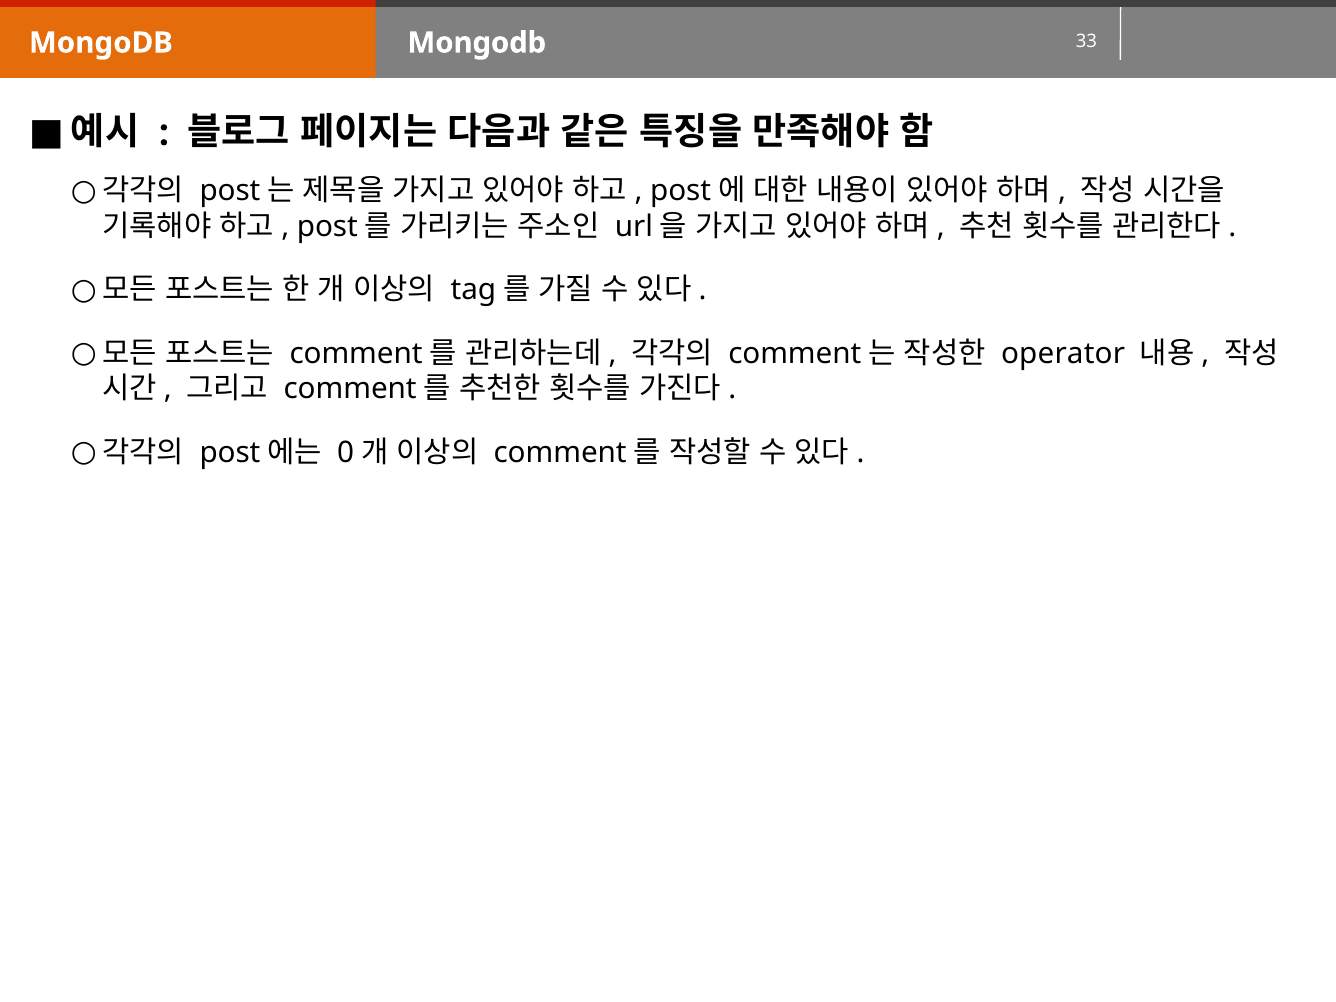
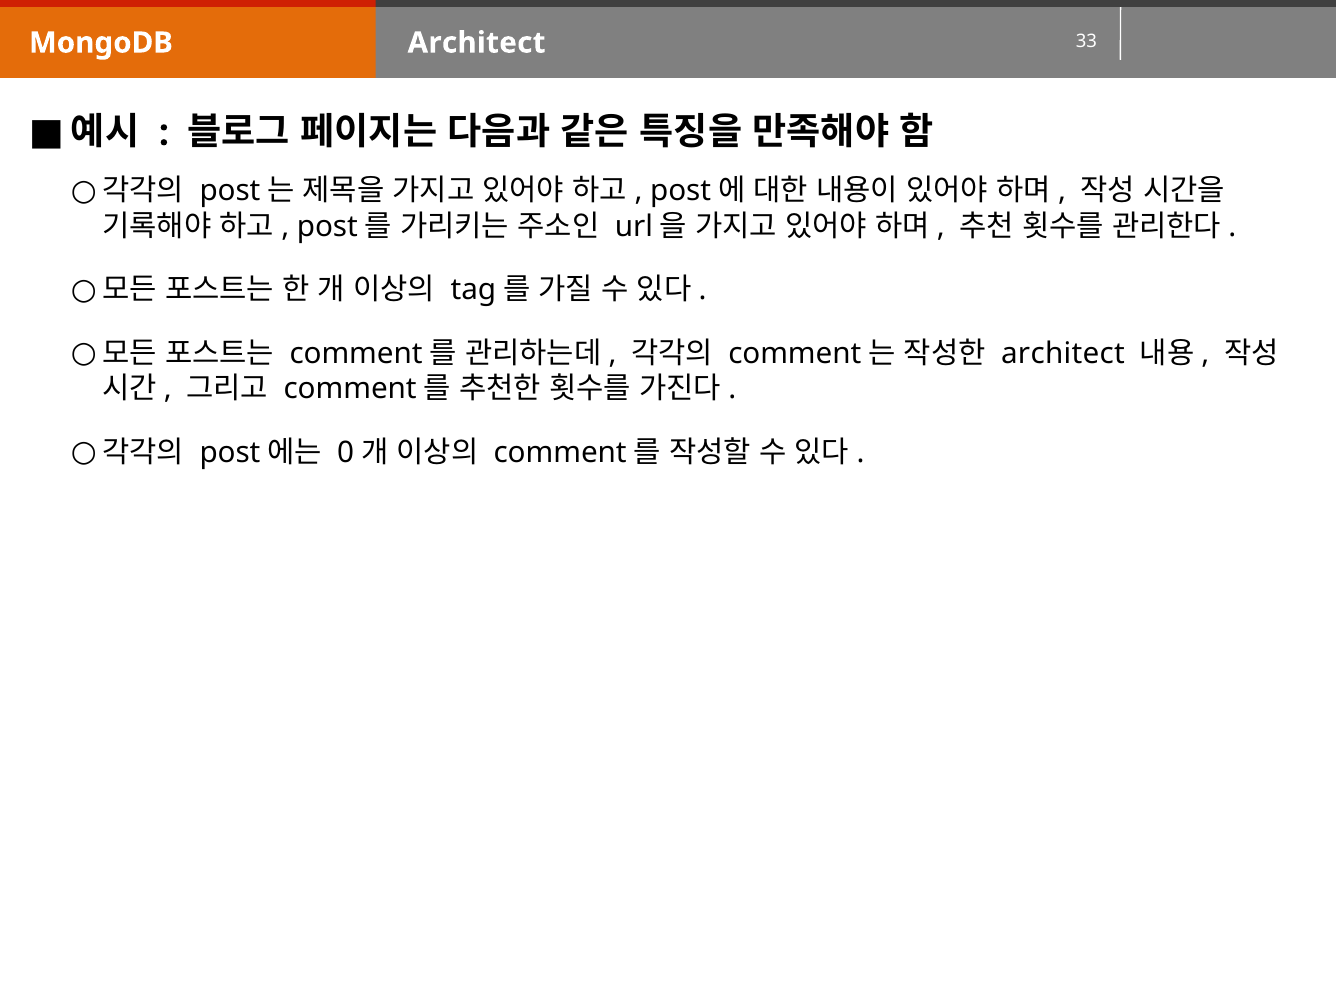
MongoDB Mongodb: Mongodb -> Architect (477, 43)
operator: operator -> architect (1063, 353)
